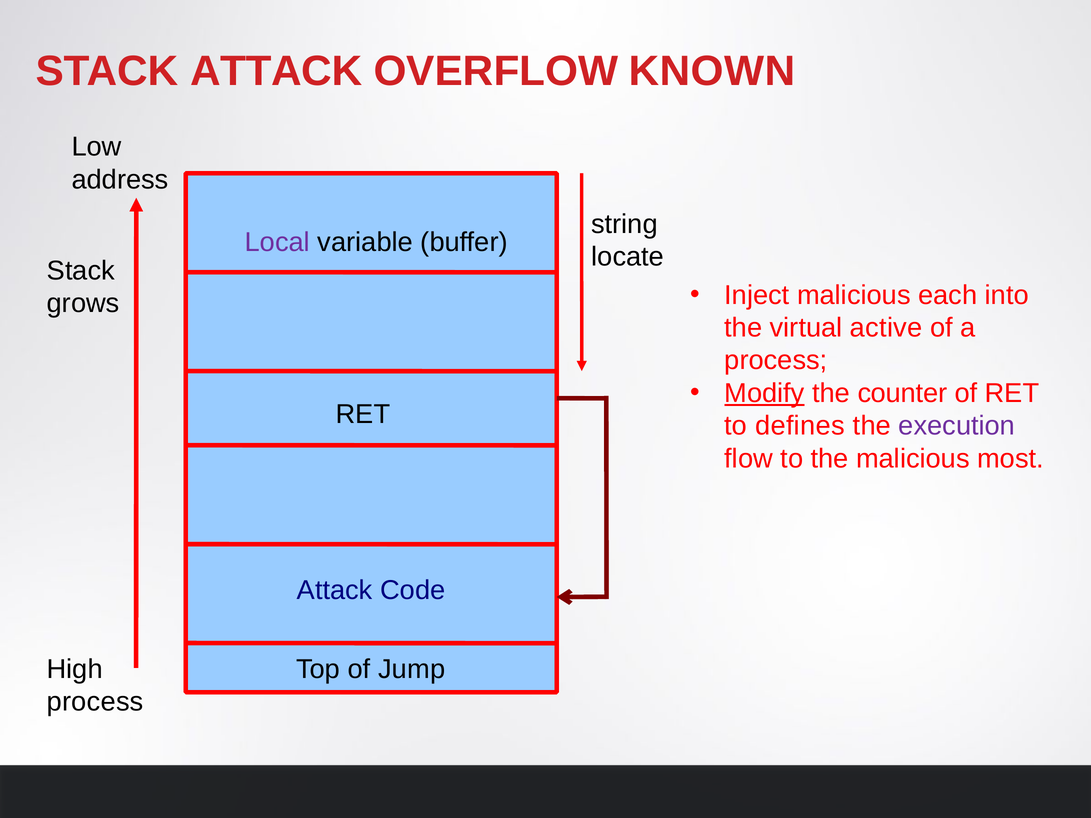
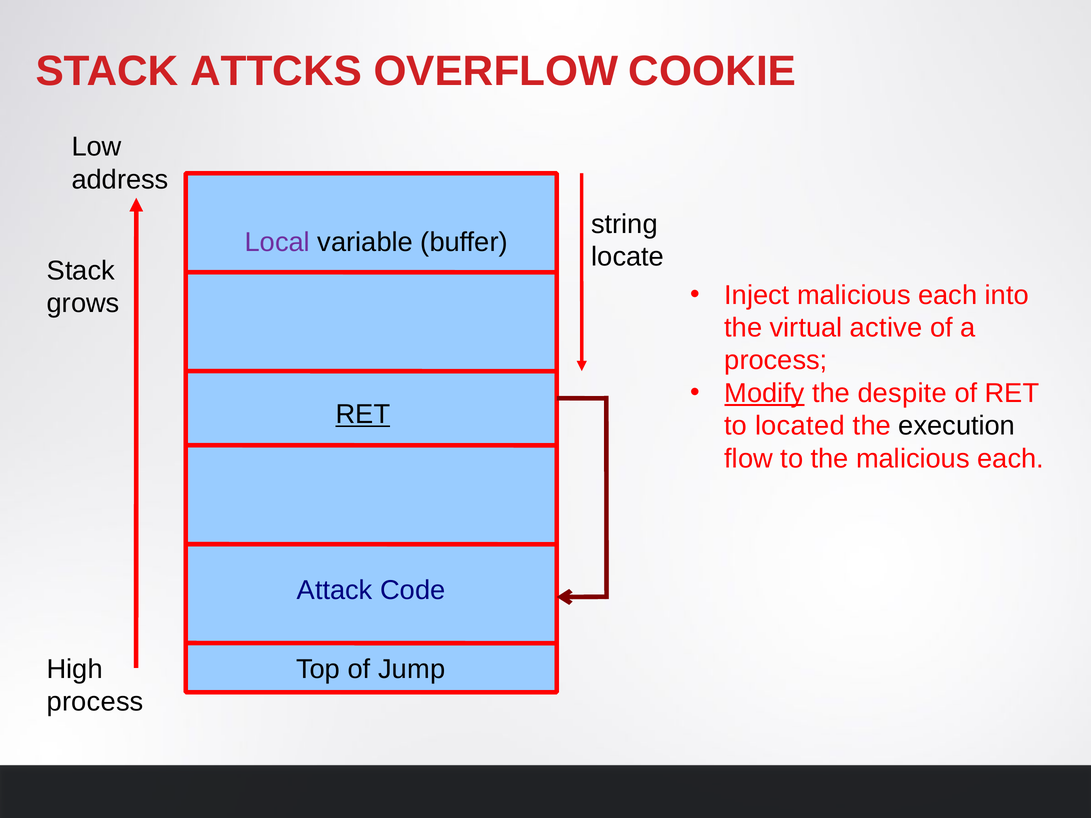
STACK ATTACK: ATTACK -> ATTCKS (276, 71)
KNOWN: KNOWN -> COOKIE (712, 71)
counter: counter -> despite (902, 393)
RET underline: none -> present (363, 415)
defines: defines -> located (800, 426)
execution colour: purple -> black (957, 426)
the malicious most: most -> each (1011, 459)
